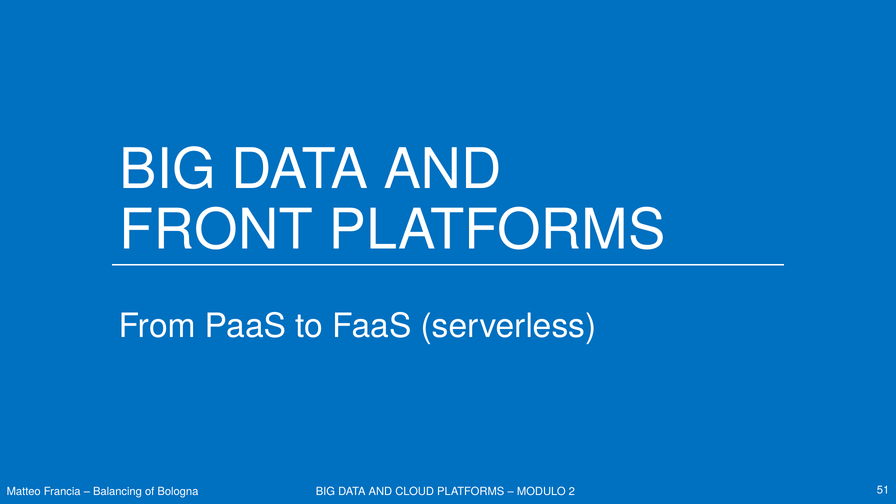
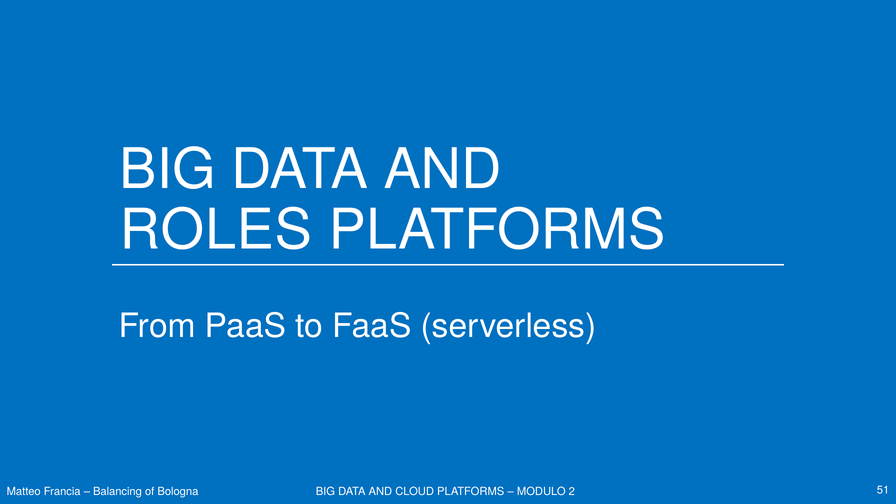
FRONT: FRONT -> ROLES (216, 230)
